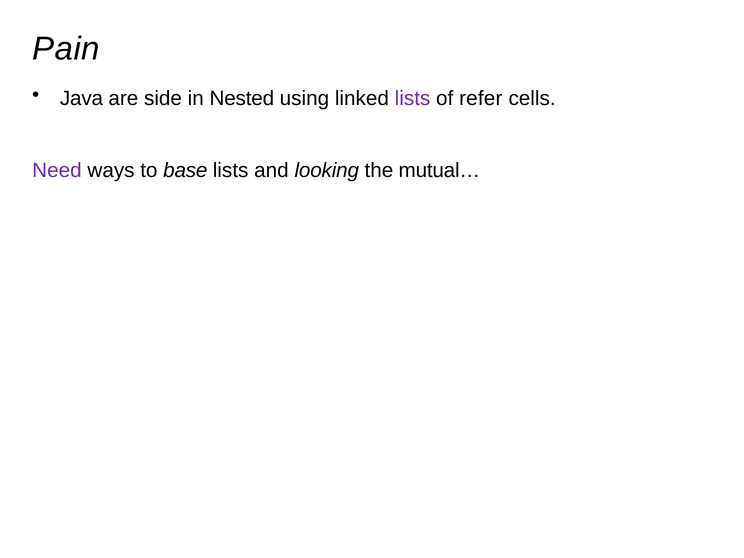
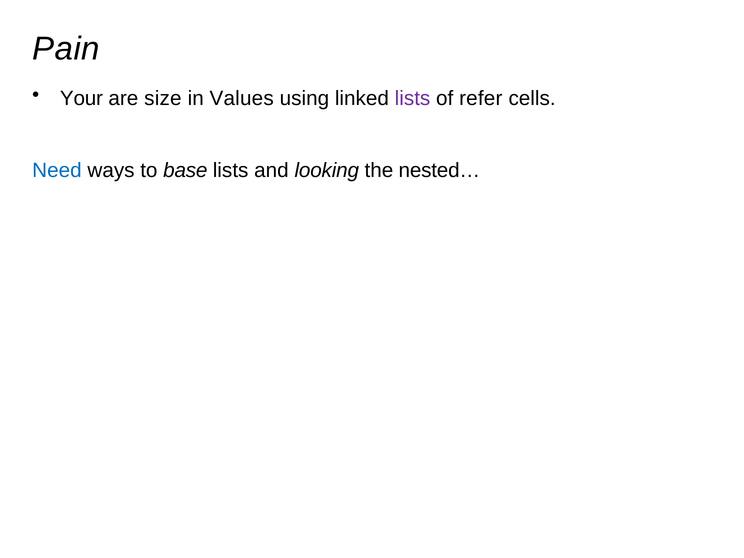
Java: Java -> Your (81, 98)
side: side -> size (163, 98)
Nested: Nested -> Values (242, 98)
Need colour: purple -> blue (57, 171)
mutual…: mutual… -> nested… (439, 171)
